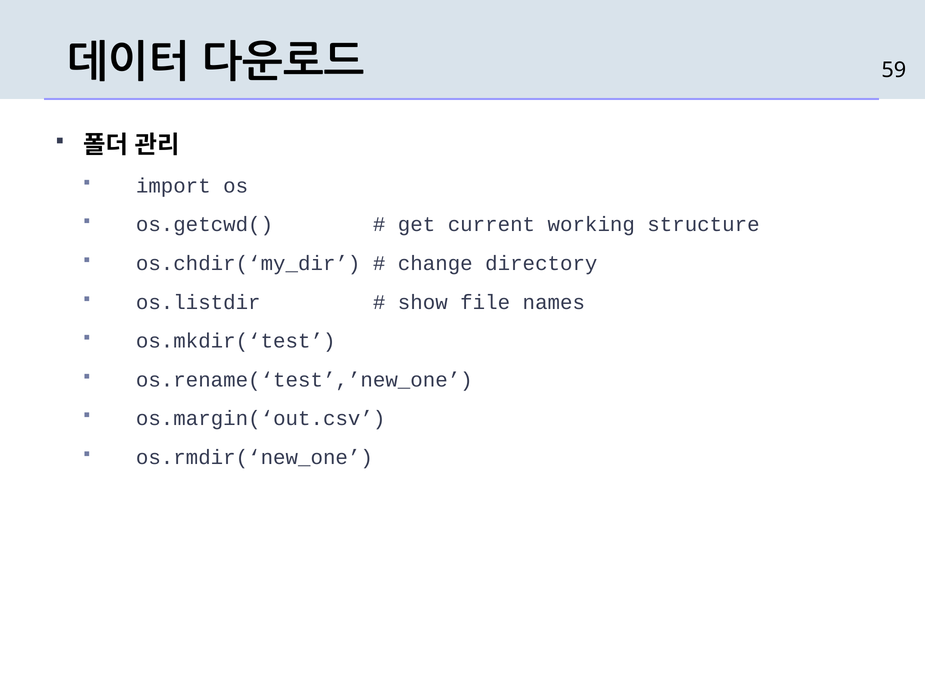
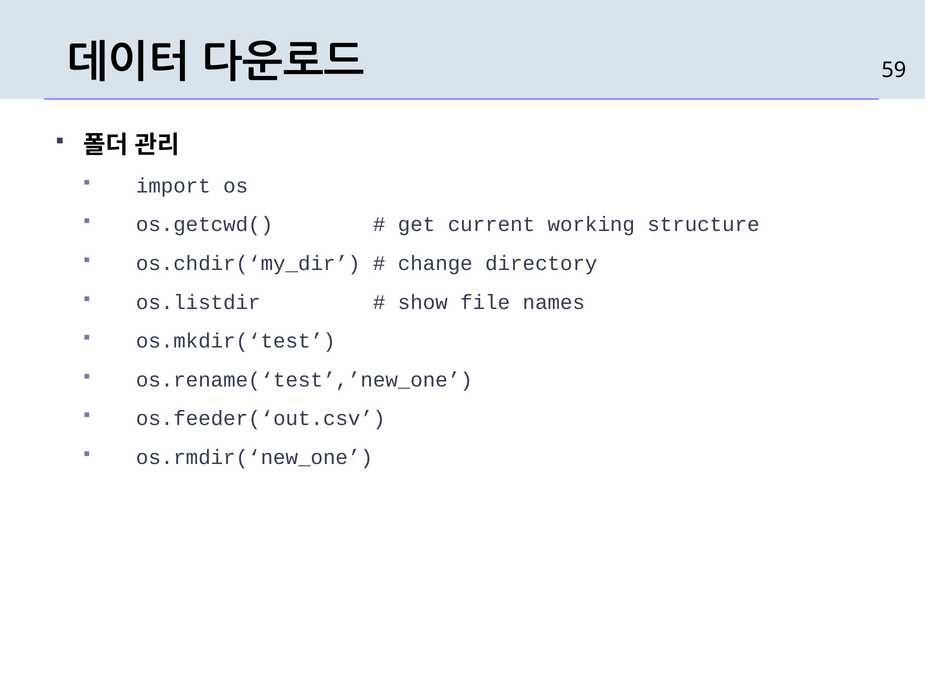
os.margin(‘out.csv: os.margin(‘out.csv -> os.feeder(‘out.csv (261, 418)
